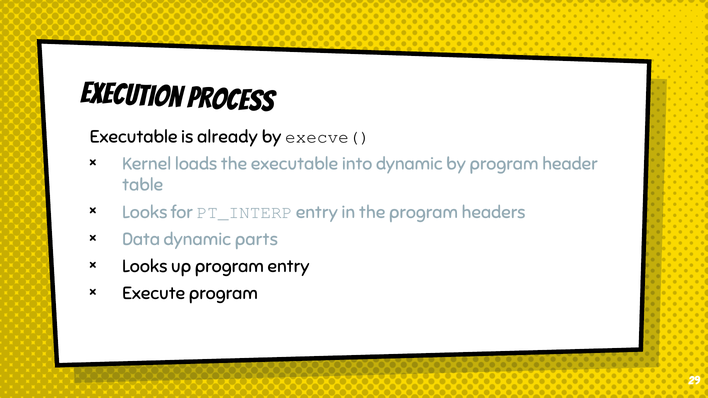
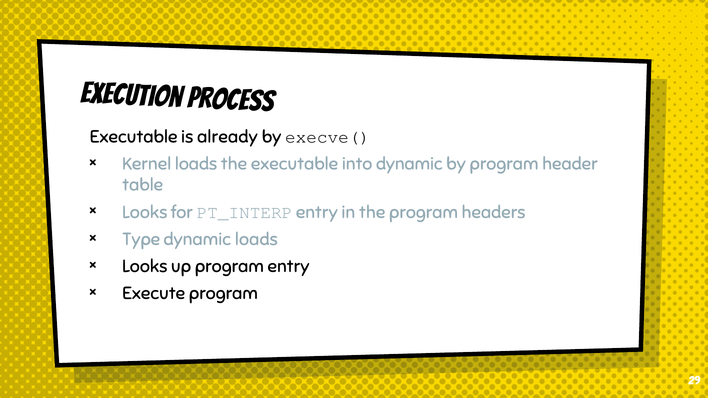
Data: Data -> Type (141, 240)
dynamic parts: parts -> loads (256, 240)
